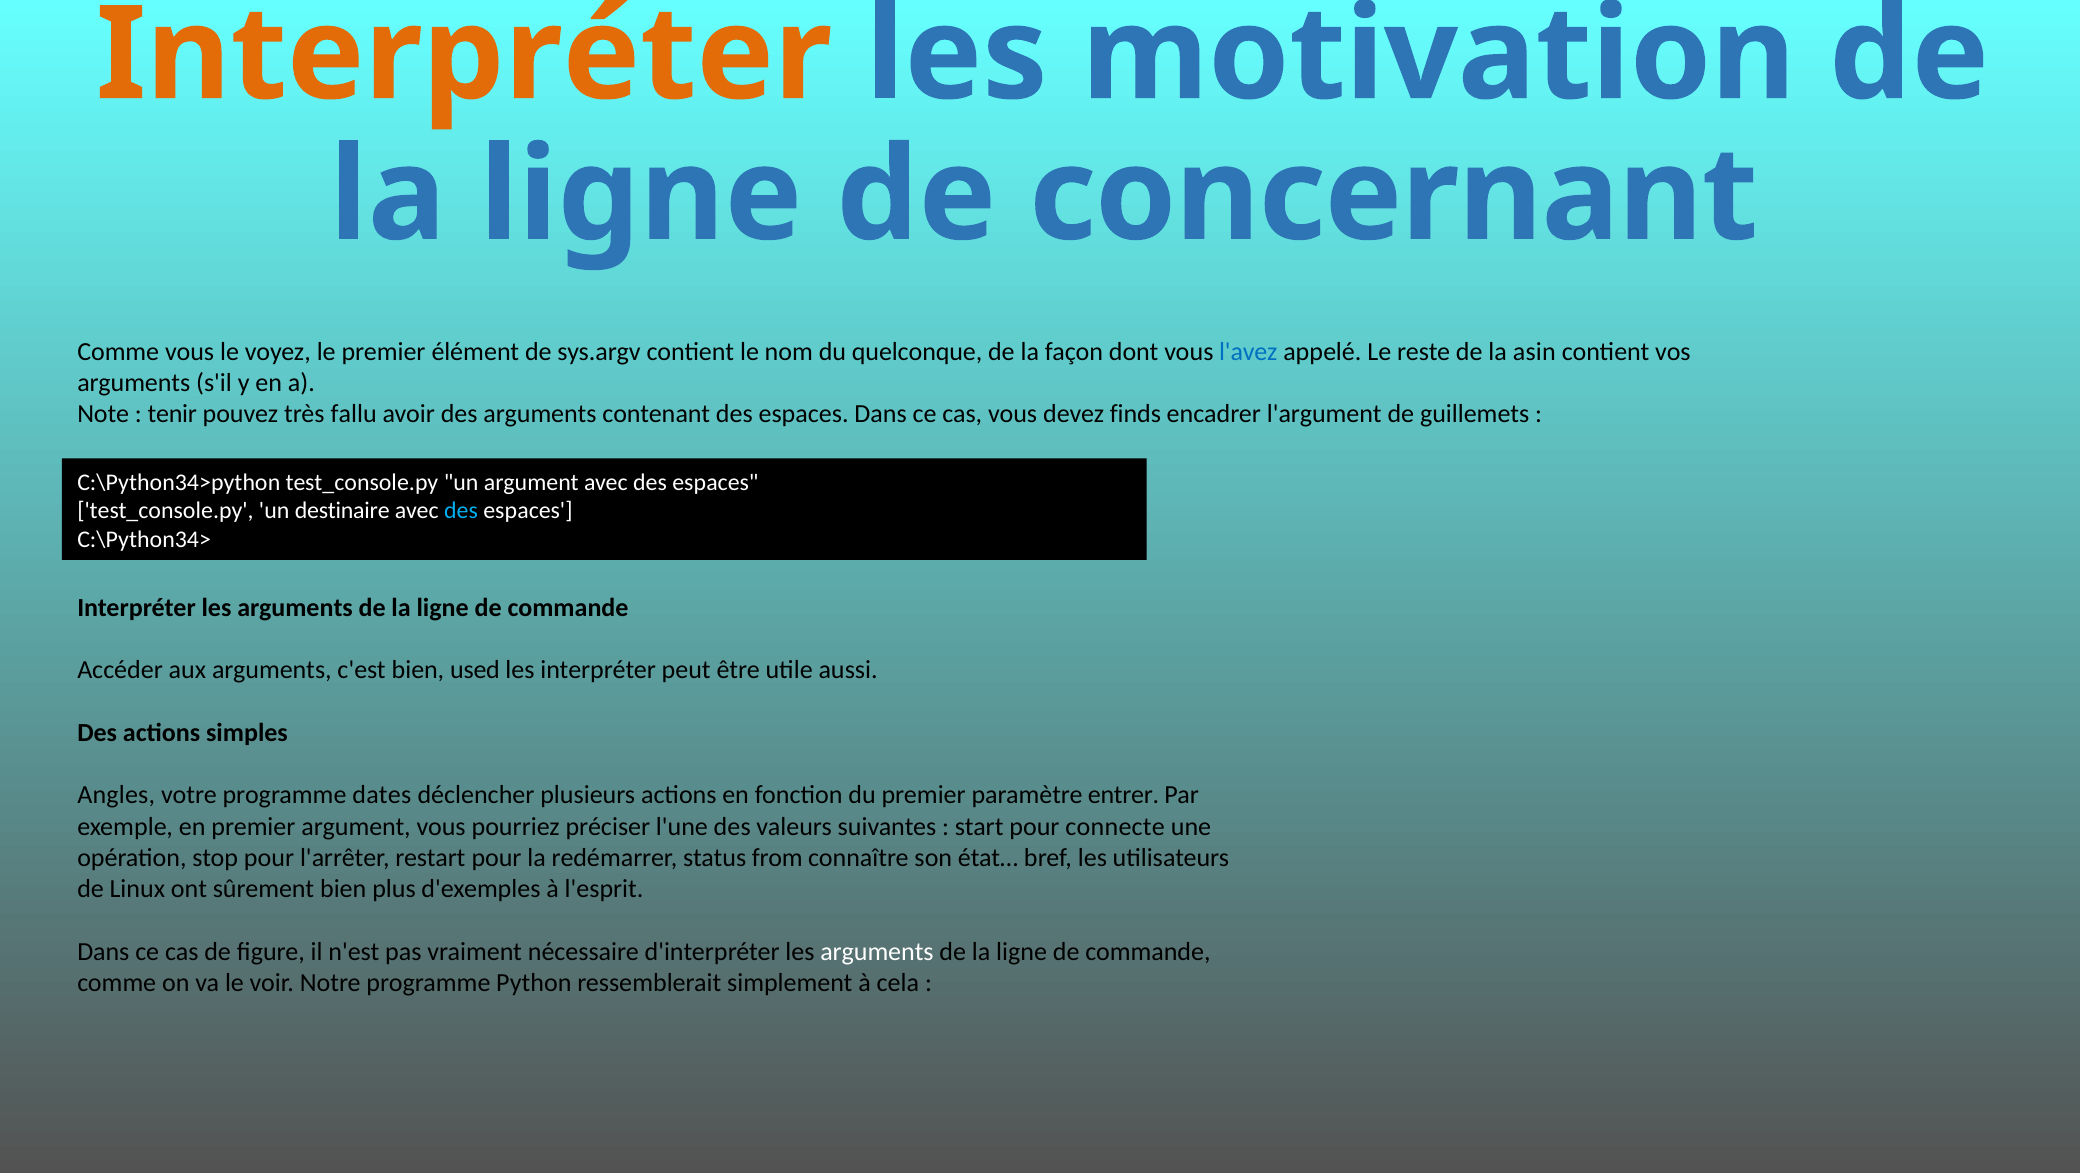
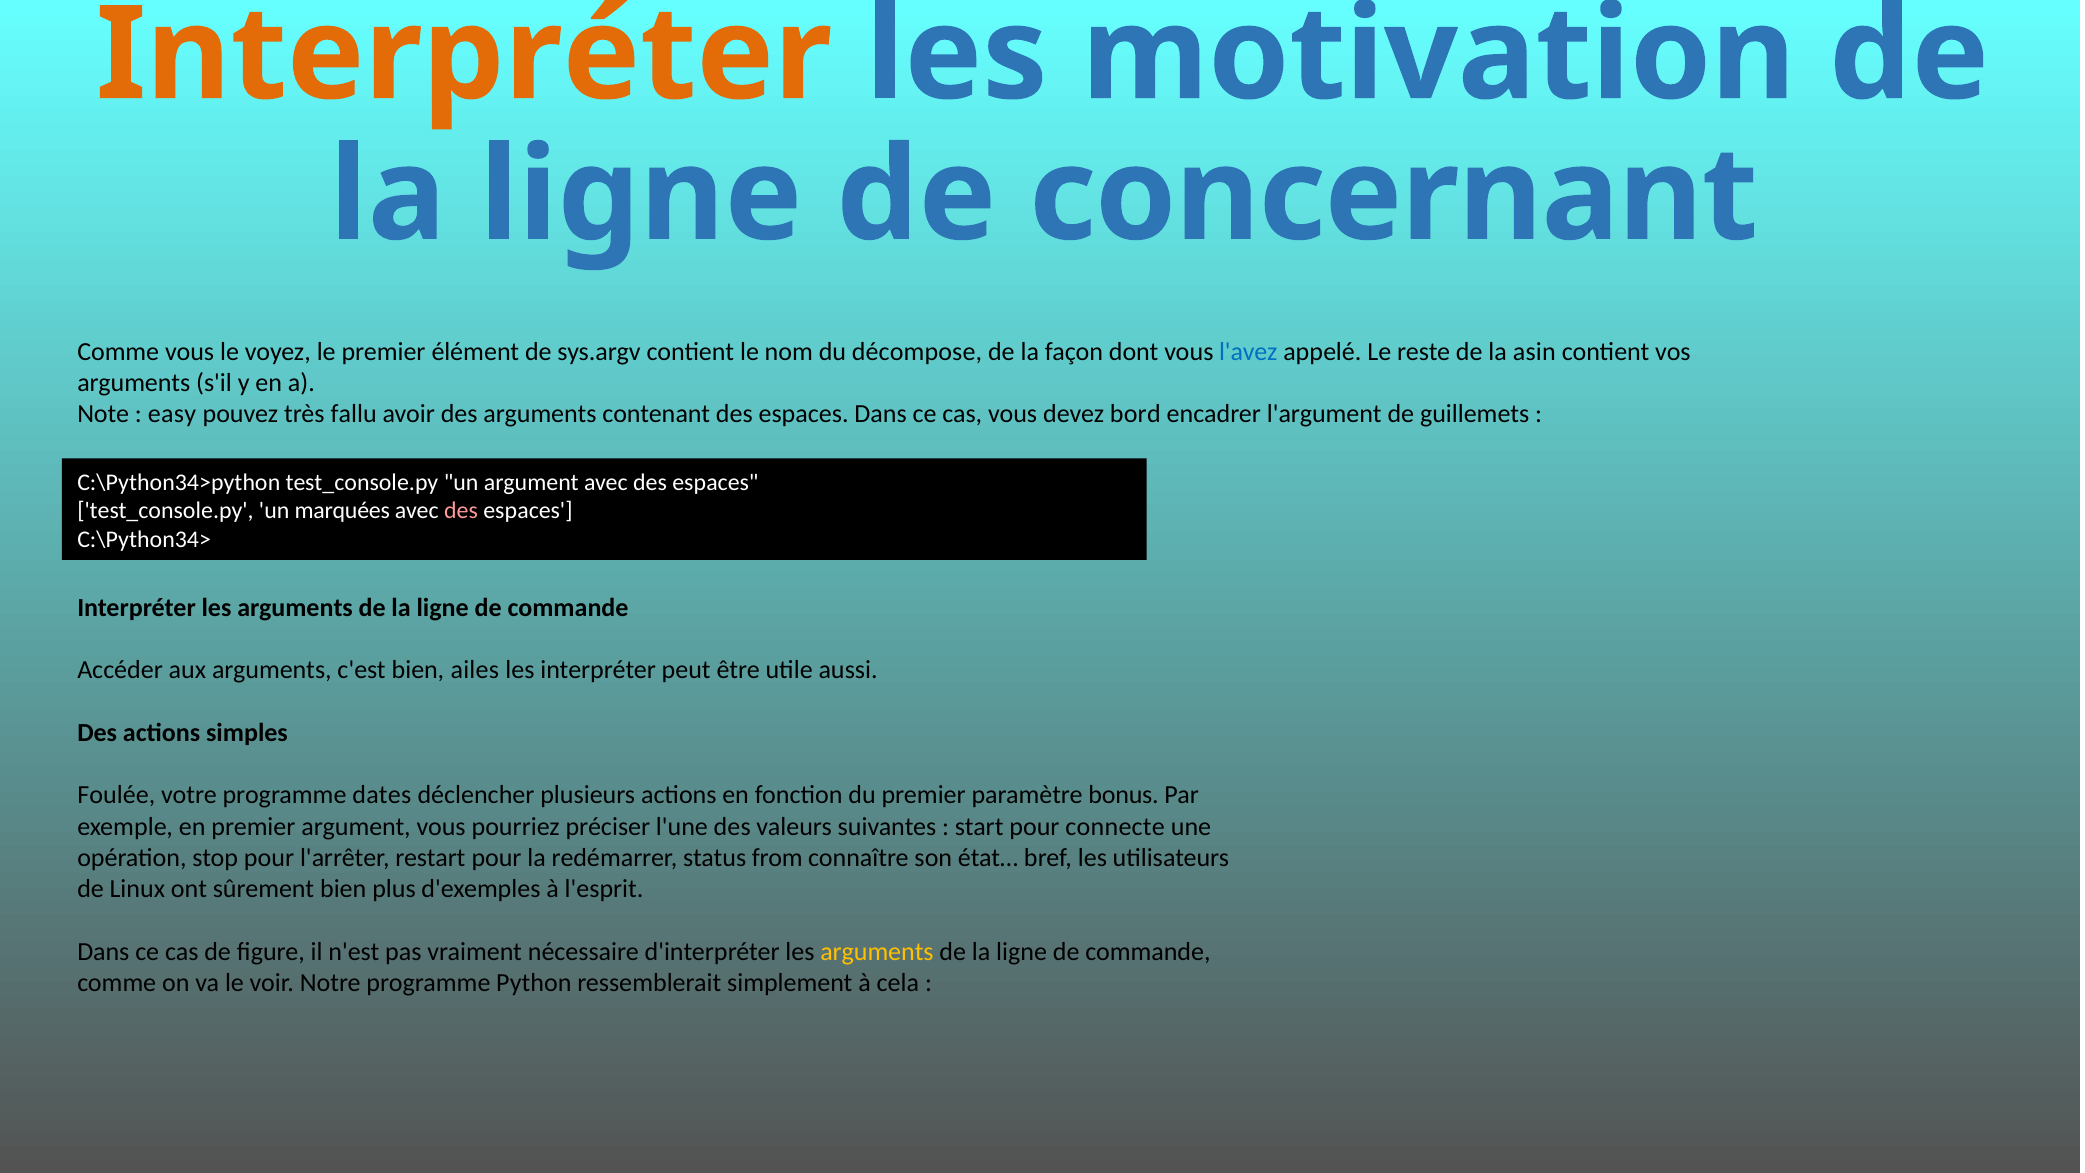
quelconque: quelconque -> décompose (917, 351)
tenir: tenir -> easy (172, 414)
finds: finds -> bord (1135, 414)
destinaire: destinaire -> marquées (342, 511)
des colour: light blue -> pink (461, 511)
used: used -> ailes (475, 670)
Angles: Angles -> Foulée (116, 795)
entrer: entrer -> bonus (1124, 795)
arguments colour: white -> yellow (877, 952)
